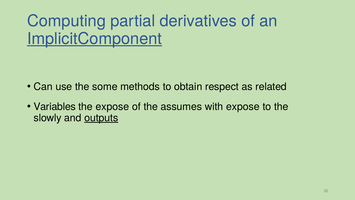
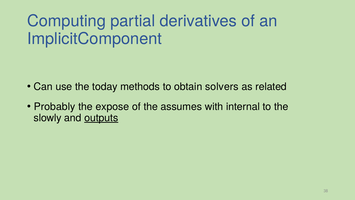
ImplicitComponent underline: present -> none (94, 39)
some: some -> today (105, 86)
respect: respect -> solvers (222, 86)
Variables: Variables -> Probably (55, 107)
with expose: expose -> internal (243, 107)
